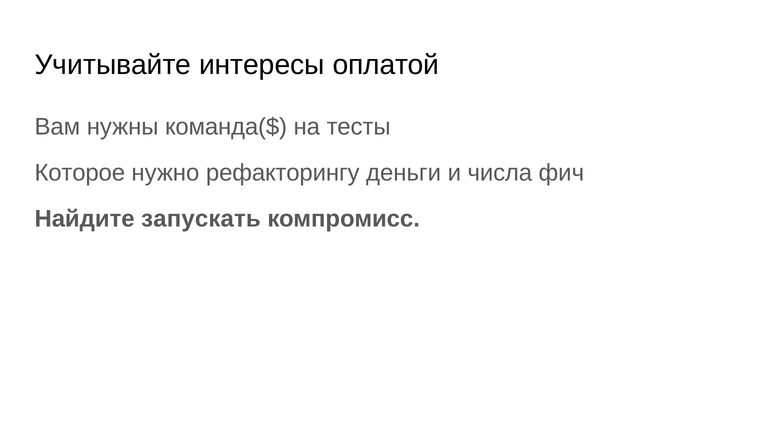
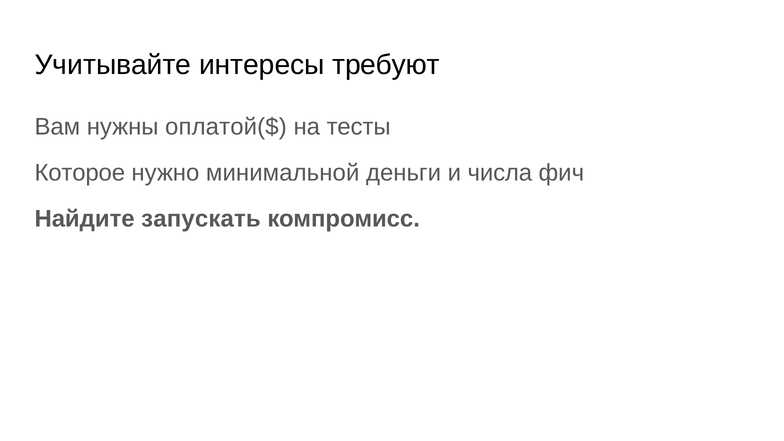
оплатой: оплатой -> требуют (386, 65)
команда($: команда($ -> оплатой($ (226, 127)
рефакторингу: рефакторингу -> минимальной (283, 173)
